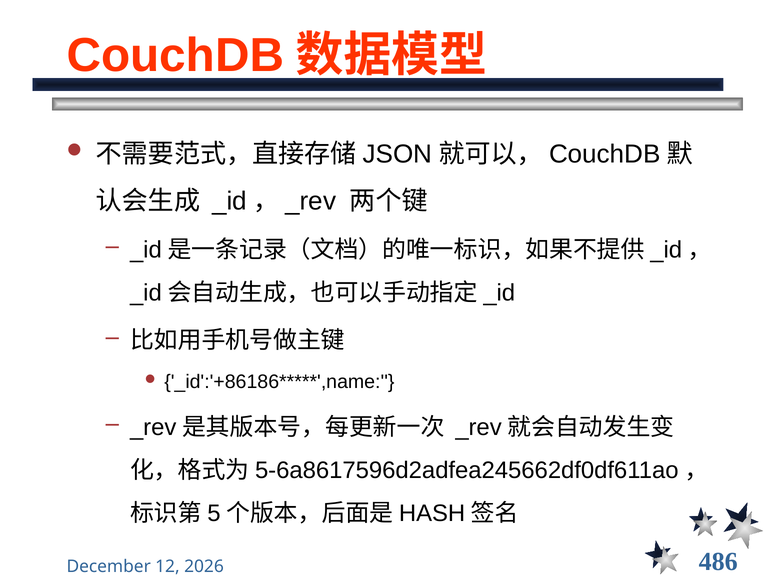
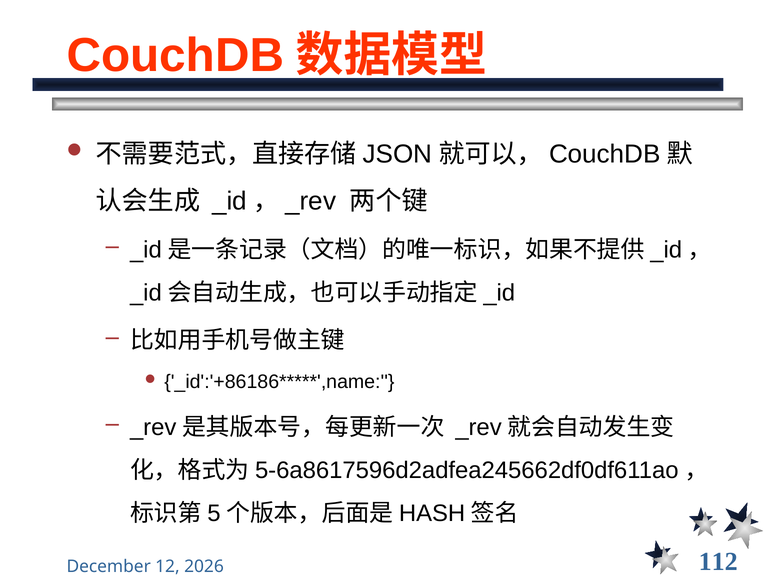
486: 486 -> 112 (718, 562)
